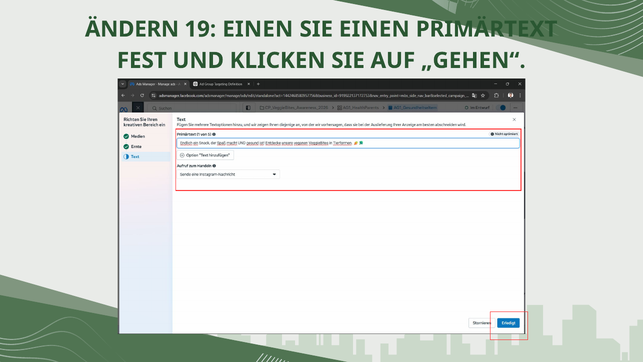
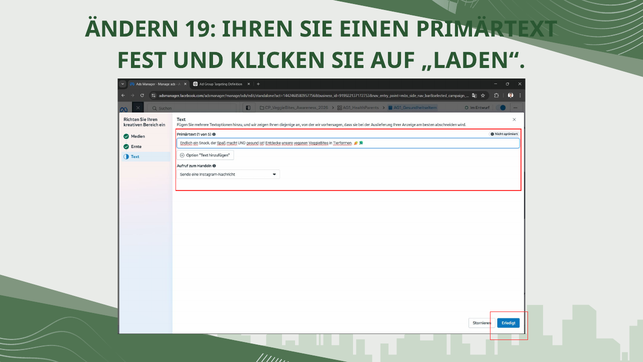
19 EINEN: EINEN -> IHREN (258, 29)
„GEHEN“: „GEHEN“ -> „LADEN“ (473, 60)
